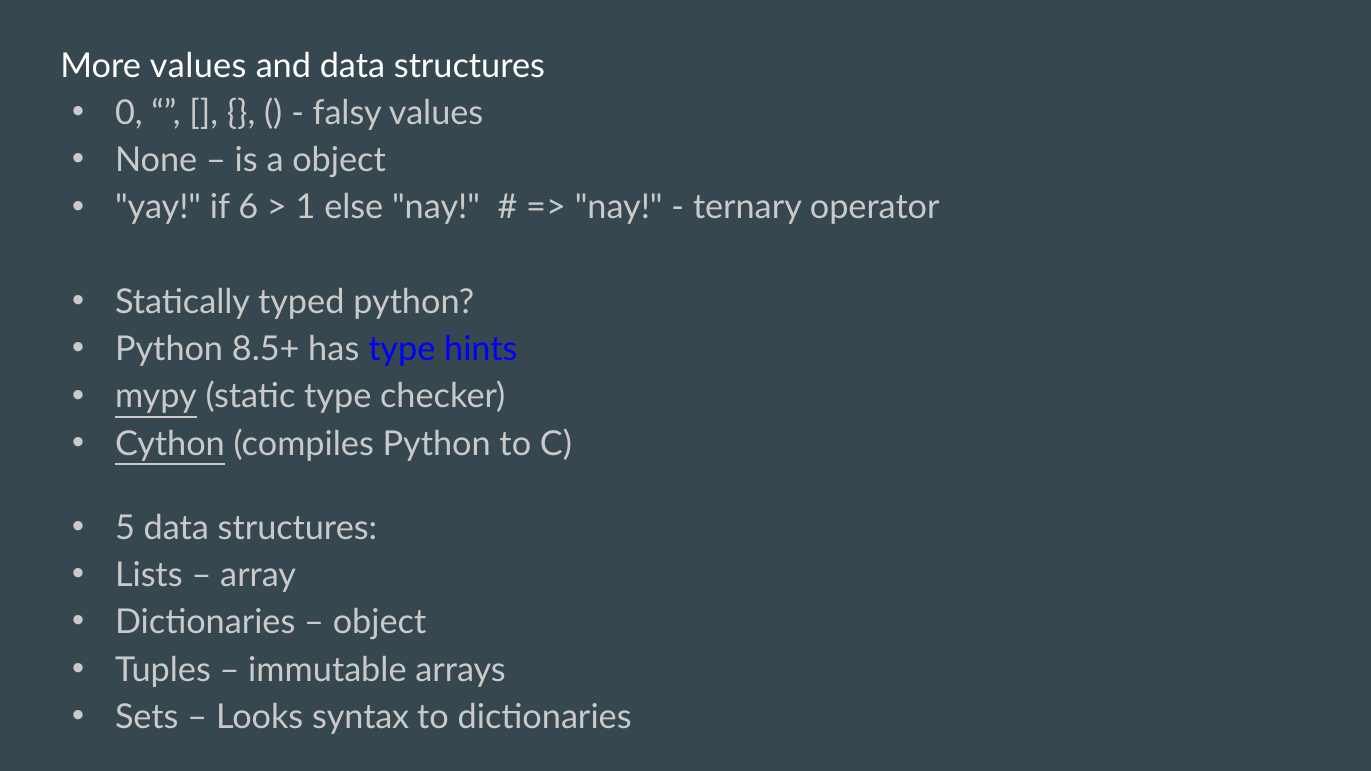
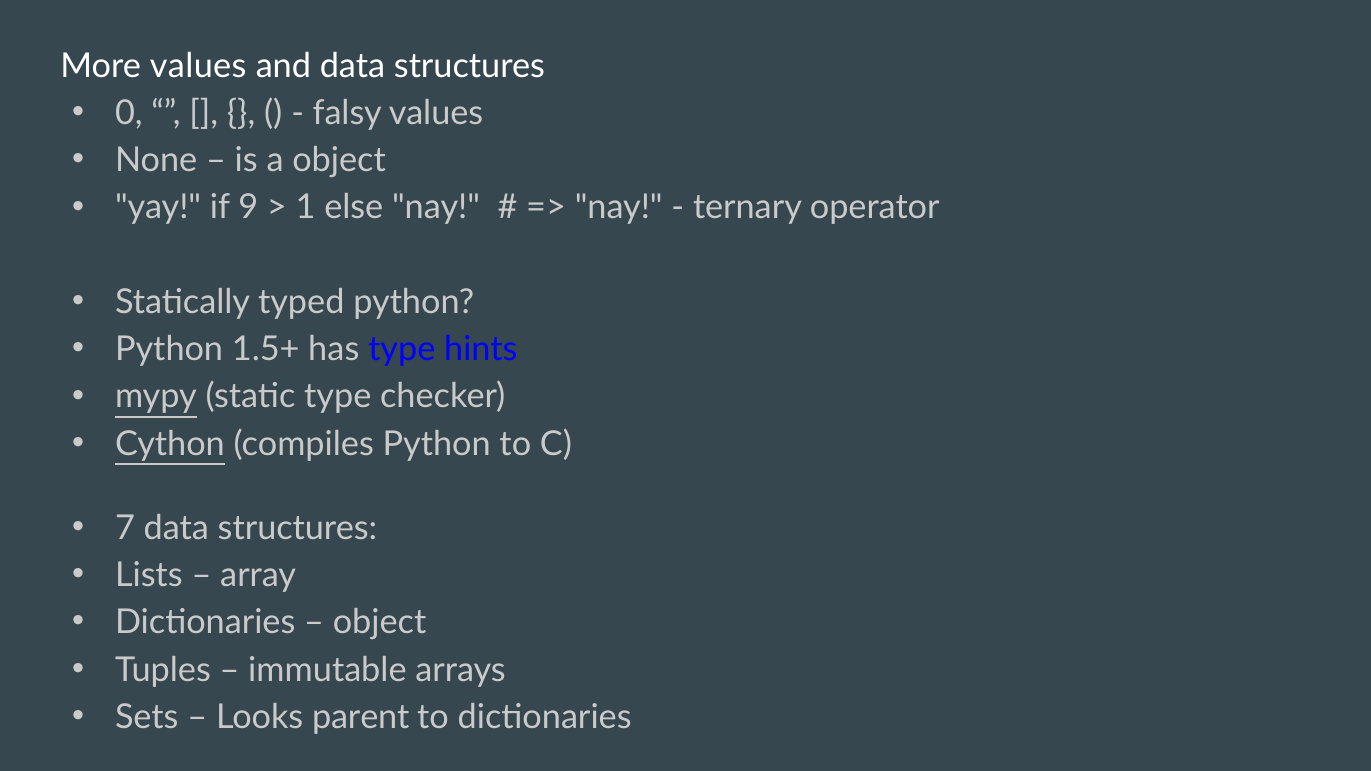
6: 6 -> 9 (248, 208)
8.5+: 8.5+ -> 1.5+ (266, 349)
5: 5 -> 7 (125, 528)
syntax: syntax -> parent (361, 717)
